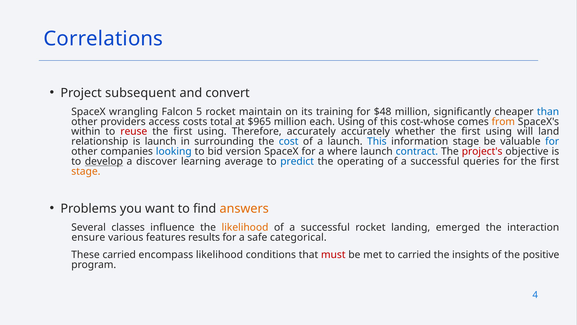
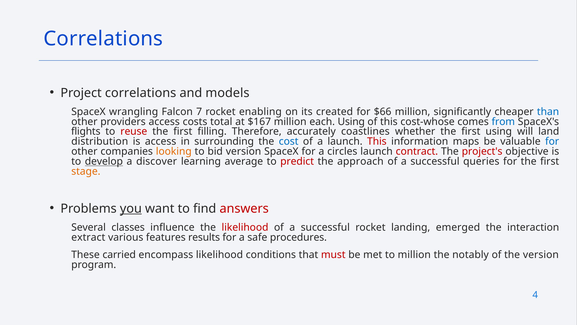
Project subsequent: subsequent -> correlations (141, 93)
convert: convert -> models (227, 93)
5: 5 -> 7 (199, 112)
maintain: maintain -> enabling (260, 112)
training: training -> created (335, 112)
$48: $48 -> $66 (383, 112)
$965: $965 -> $167 (259, 121)
from colour: orange -> blue (503, 121)
within: within -> flights (86, 131)
using: using -> filling (212, 131)
accurately accurately: accurately -> coastlines (365, 131)
relationship: relationship -> distribution (100, 141)
is launch: launch -> access (161, 141)
This colour: blue -> red (377, 141)
information stage: stage -> maps (466, 141)
looking colour: blue -> orange (174, 151)
where: where -> circles (342, 151)
contract colour: blue -> red (417, 151)
predict colour: blue -> red (297, 161)
operating: operating -> approach (360, 161)
you underline: none -> present (131, 208)
answers colour: orange -> red (244, 208)
likelihood colour: orange -> red (245, 227)
ensure: ensure -> extract (88, 237)
categorical: categorical -> procedures (298, 237)
to carried: carried -> million (414, 254)
insights: insights -> notably (471, 254)
the positive: positive -> version (541, 254)
